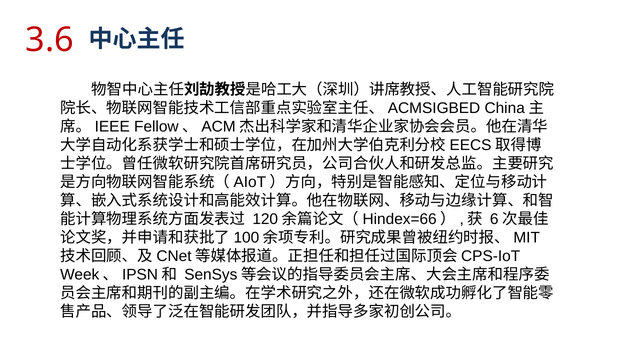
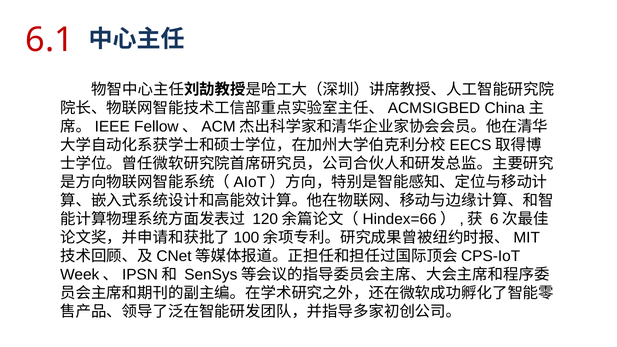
3.6: 3.6 -> 6.1 (50, 40)
